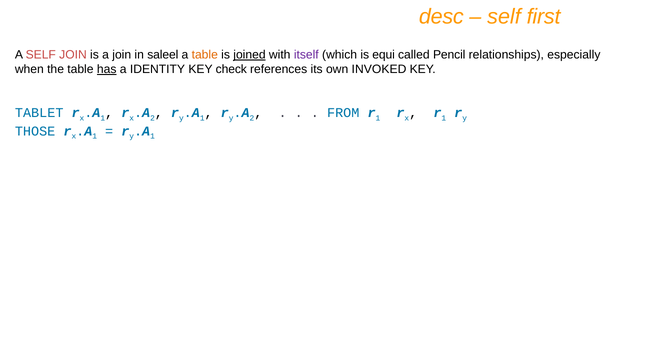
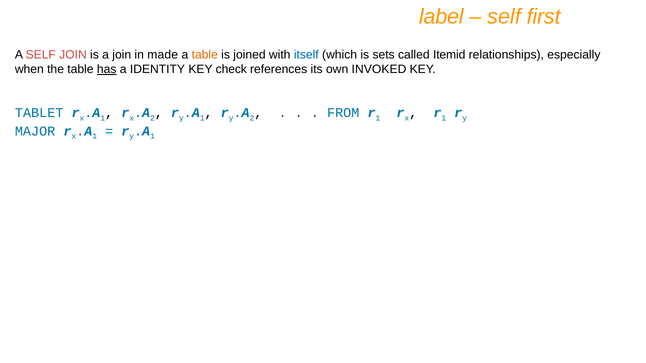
desc: desc -> label (441, 17)
saleel: saleel -> made (163, 55)
joined underline: present -> none (249, 55)
itself colour: purple -> blue (306, 55)
equi: equi -> sets (384, 55)
Pencil: Pencil -> Itemid (449, 55)
THOSE: THOSE -> MAJOR (35, 131)
